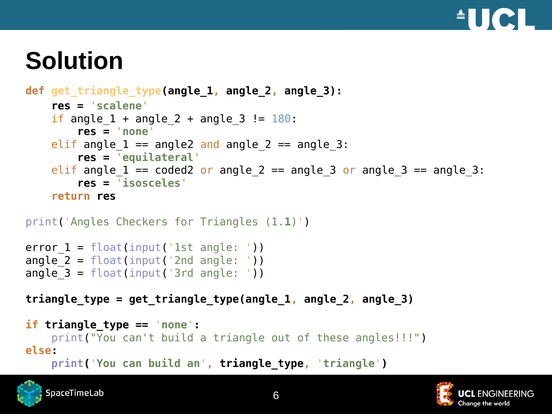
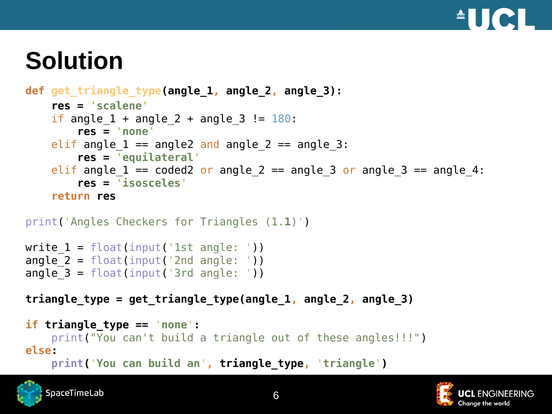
angle_3: angle_3 -> angle_4 (459, 170)
error_1: error_1 -> write_1 (48, 248)
